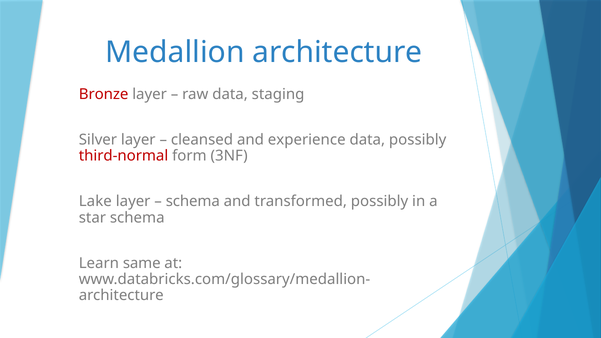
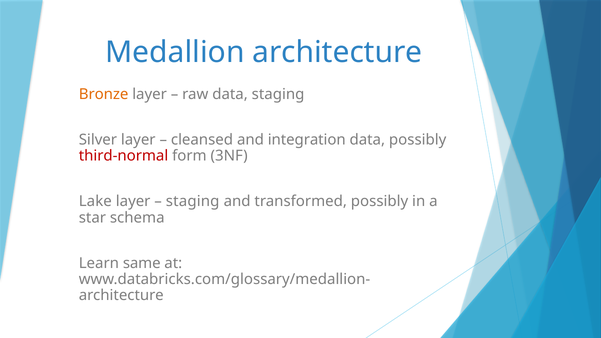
Bronze colour: red -> orange (104, 94)
experience: experience -> integration (307, 140)
schema: schema -> staging (193, 201)
